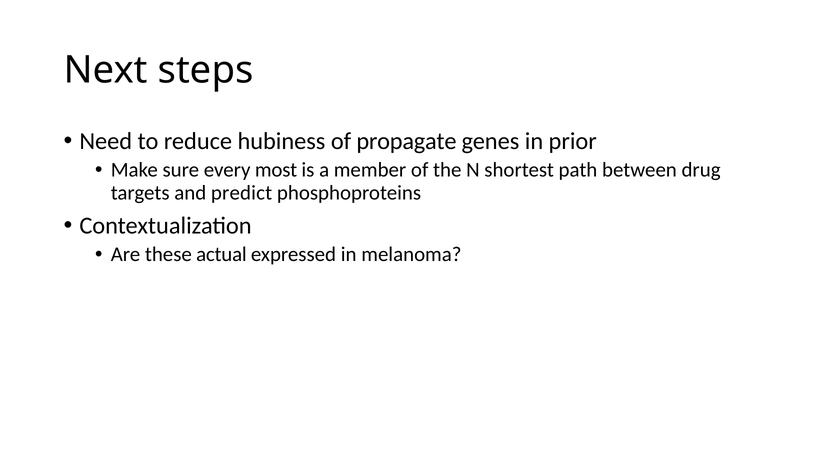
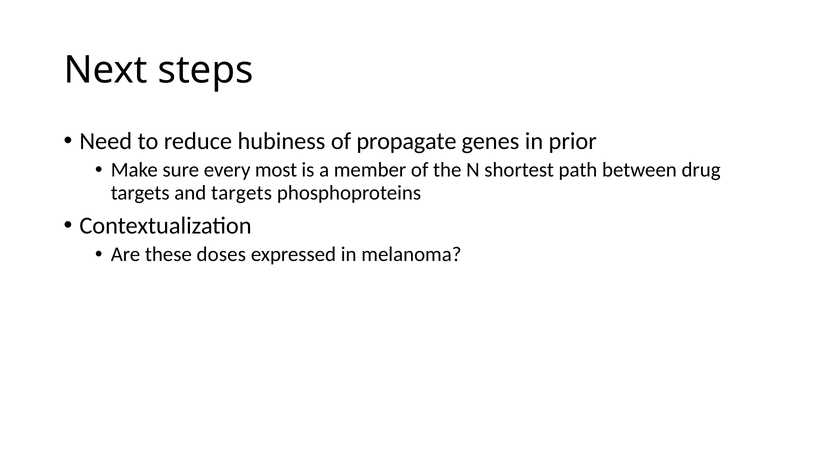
and predict: predict -> targets (242, 193)
actual: actual -> doses (221, 255)
